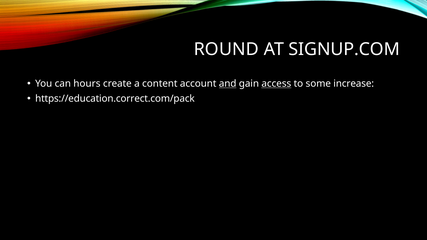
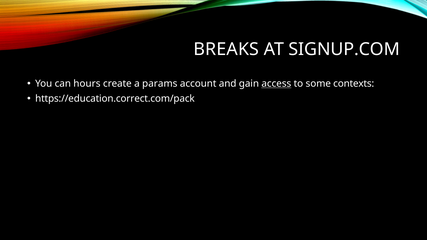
ROUND: ROUND -> BREAKS (226, 49)
content: content -> params (160, 84)
and underline: present -> none (228, 84)
increase: increase -> contexts (354, 84)
